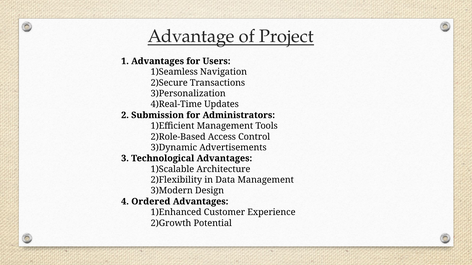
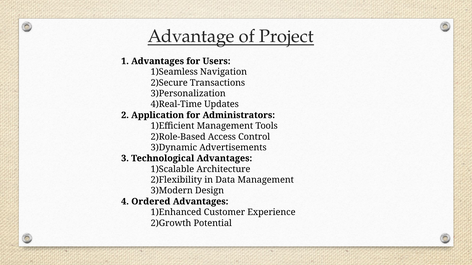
Submission: Submission -> Application (158, 115)
